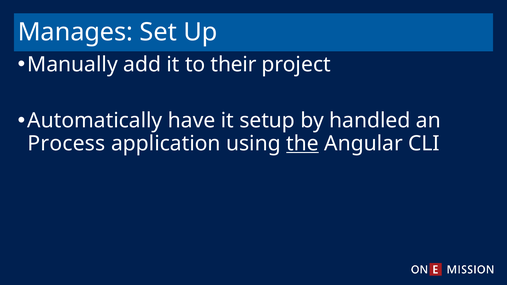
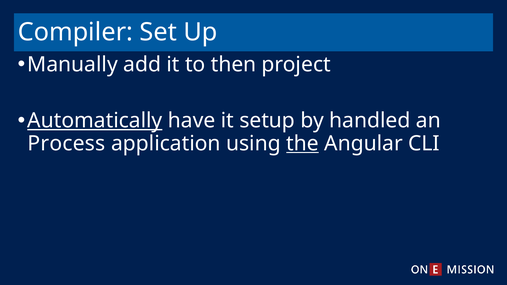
Manages: Manages -> Compiler (75, 32)
their: their -> then (234, 65)
Automatically underline: none -> present (95, 121)
